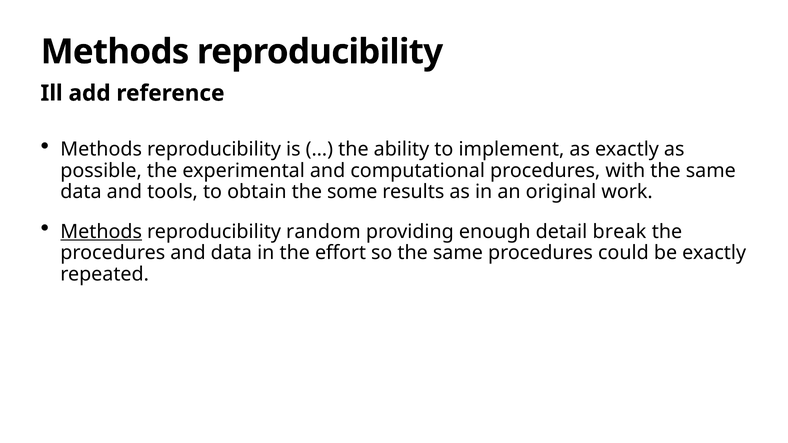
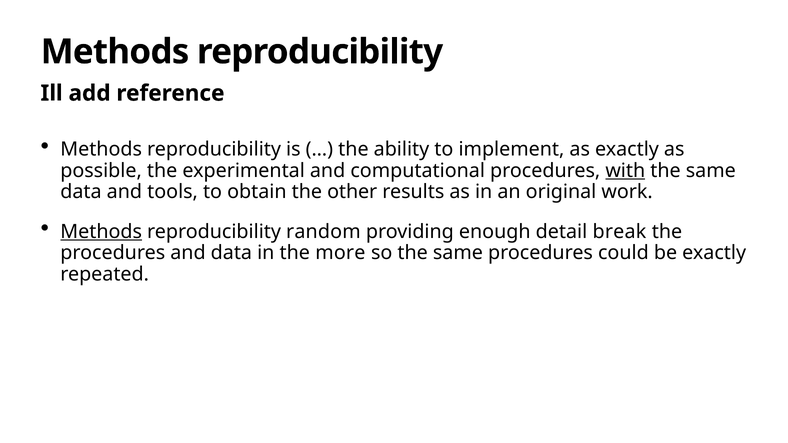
with underline: none -> present (625, 171)
some: some -> other (352, 192)
effort: effort -> more (340, 253)
